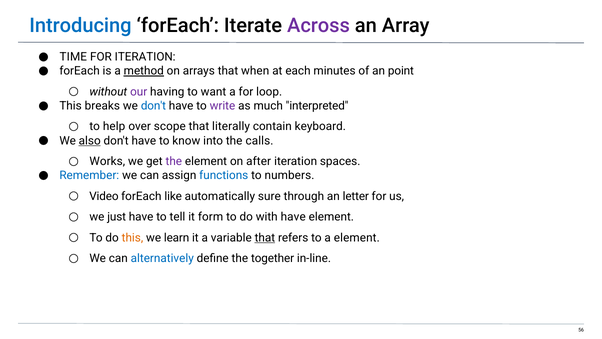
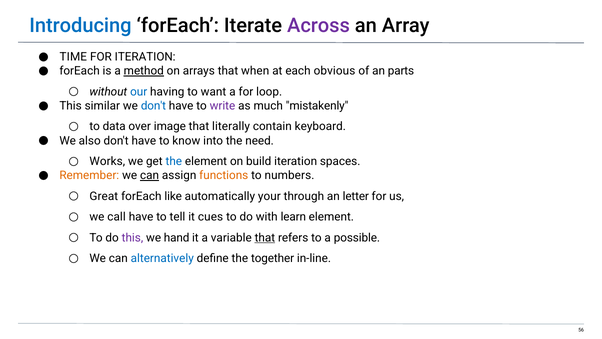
minutes: minutes -> obvious (334, 71)
point: point -> parts (401, 71)
our colour: purple -> blue (139, 92)
breaks: breaks -> similar (102, 106)
interpreted: interpreted -> mistakenly (317, 106)
help: help -> data (114, 126)
scope: scope -> image (170, 126)
also underline: present -> none (90, 141)
calls: calls -> need (260, 141)
the colour: purple -> blue (174, 161)
after: after -> build (259, 161)
Remember colour: blue -> orange (89, 175)
can underline: none -> present (150, 175)
functions colour: blue -> orange (224, 175)
Video: Video -> Great (104, 196)
sure: sure -> your (269, 196)
just: just -> call (117, 217)
form: form -> cues (211, 217)
with have: have -> learn (293, 217)
this colour: orange -> purple (132, 238)
learn: learn -> hand (177, 238)
a element: element -> possible (357, 238)
